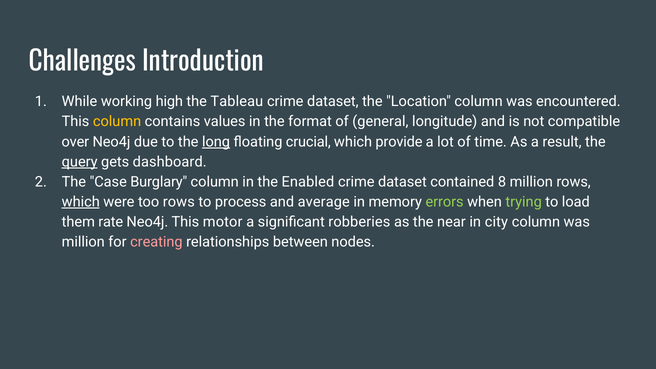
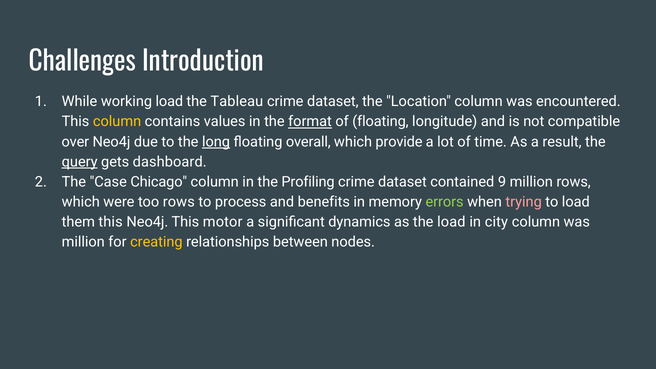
working high: high -> load (169, 102)
format underline: none -> present (310, 122)
of general: general -> floating (380, 122)
crucial: crucial -> overall (308, 142)
Burglary: Burglary -> Chicago (159, 182)
Enabled: Enabled -> Profiling (308, 182)
8: 8 -> 9 (502, 182)
which underline: present -> none (81, 202)
average: average -> benefits (324, 202)
trying colour: light green -> pink (524, 202)
them rate: rate -> this (111, 222)
robberies: robberies -> dynamics (359, 222)
the near: near -> load (451, 222)
creating colour: pink -> yellow (156, 242)
